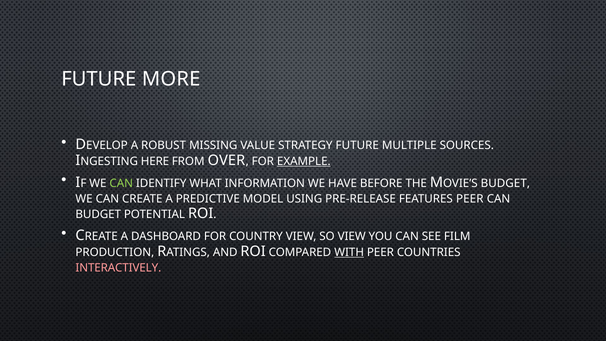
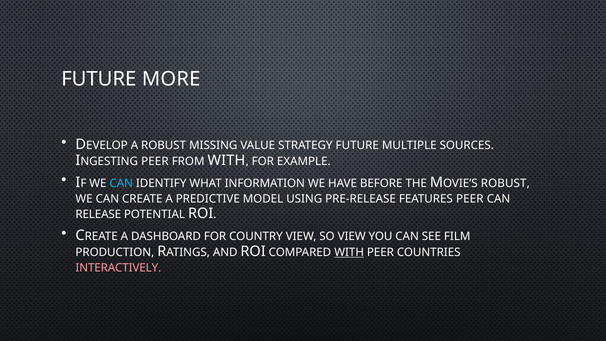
HERE: HERE -> PEER (155, 161)
FROM OVER: OVER -> WITH (226, 160)
EXAMPLE underline: present -> none (304, 161)
CAN colour: light green -> light blue (121, 183)
BUDGET: BUDGET -> ROBUST (505, 183)
BUDGET: BUDGET -> RELEASE (98, 215)
